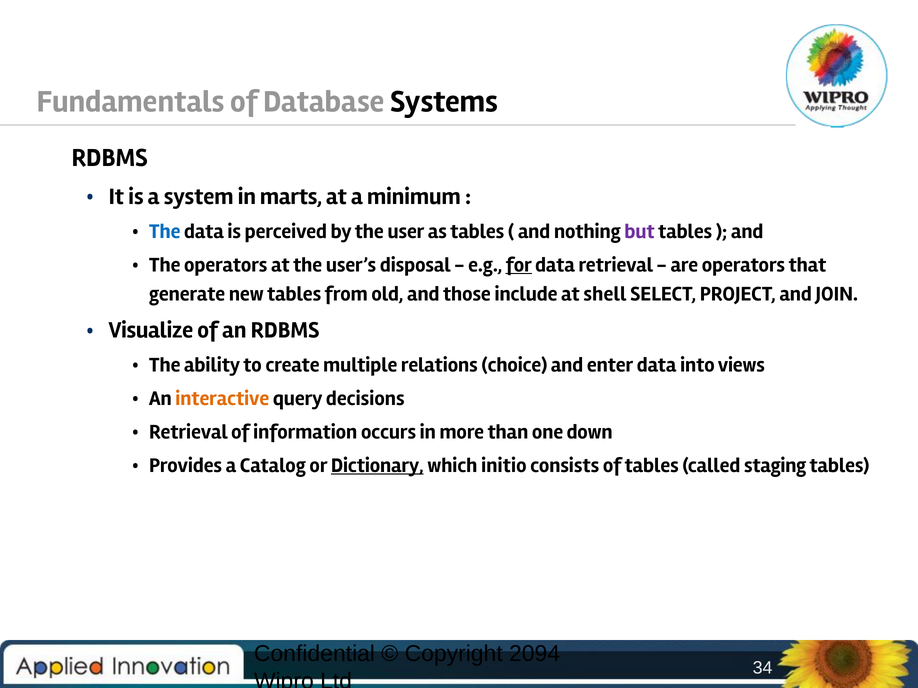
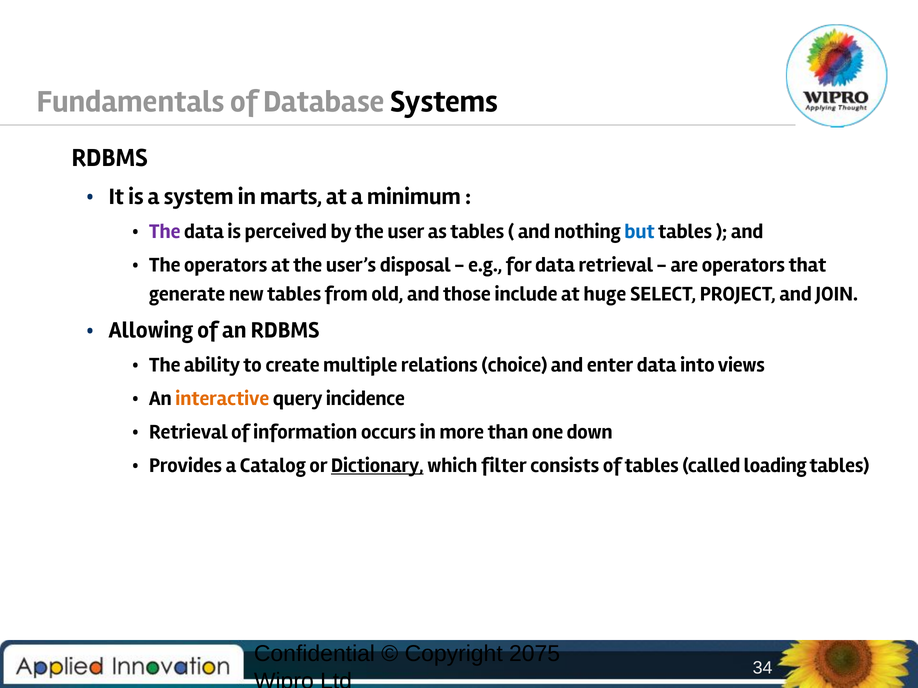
The colour: blue -> purple (165, 232)
but colour: purple -> blue (640, 232)
for underline: present -> none (519, 265)
shell: shell -> huge (605, 294)
Visualize: Visualize -> Allowing (151, 331)
decisions: decisions -> incidence (365, 399)
initio: initio -> filter (504, 466)
staging: staging -> loading (775, 466)
2094: 2094 -> 2075 (535, 654)
